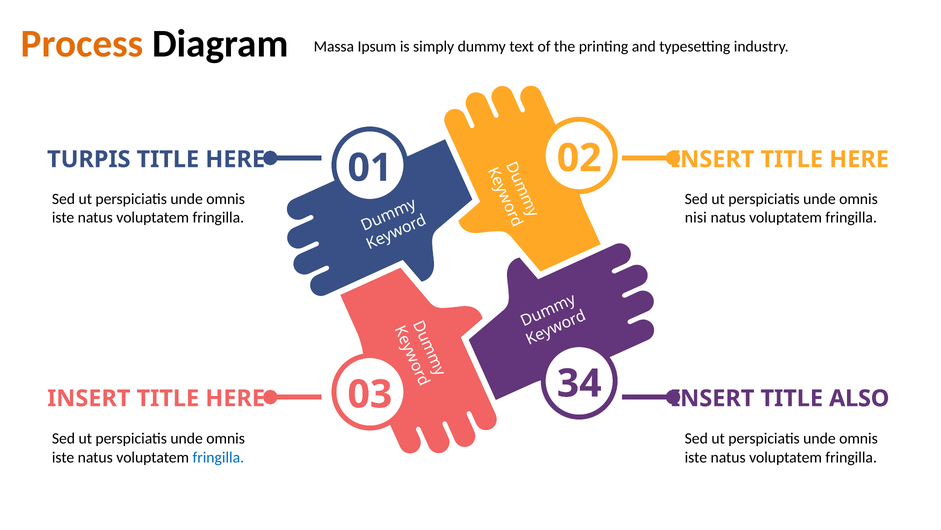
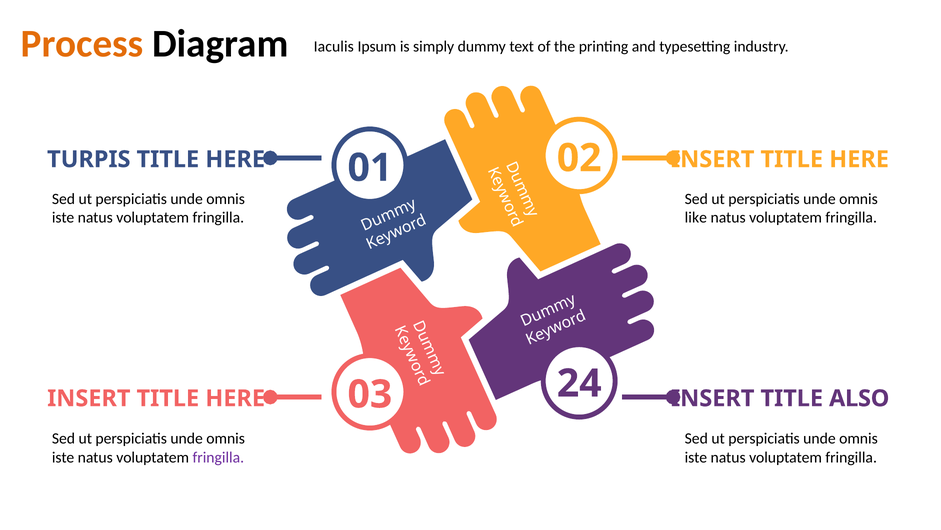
Massa: Massa -> Iaculis (334, 47)
nisi: nisi -> like (696, 218)
34: 34 -> 24 (579, 383)
fringilla colour: blue -> purple (218, 457)
